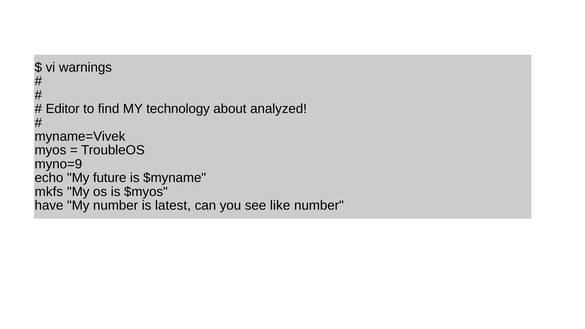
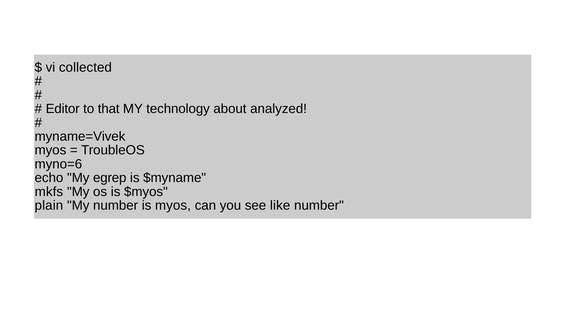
warnings: warnings -> collected (85, 67)
find: find -> that (109, 109)
myno=9: myno=9 -> myno=6 (58, 164)
future: future -> egrep (110, 178)
have: have -> plain (49, 206)
is latest: latest -> myos (173, 206)
